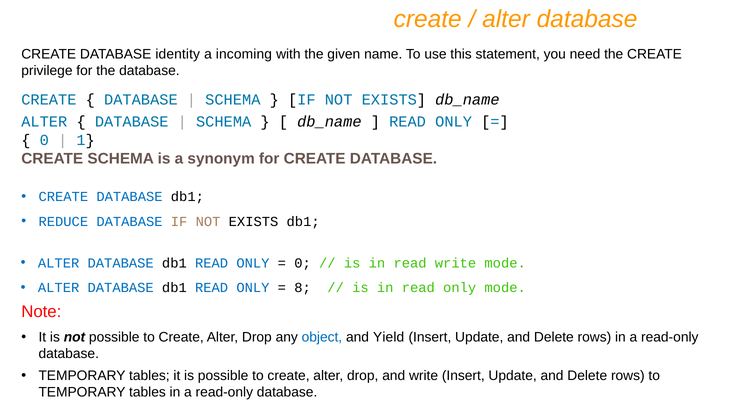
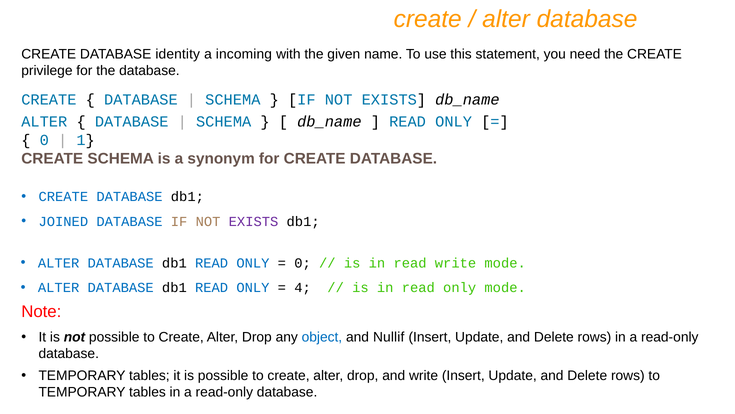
REDUCE: REDUCE -> JOINED (63, 221)
EXISTS colour: black -> purple (254, 221)
8: 8 -> 4 (303, 287)
Yield: Yield -> Nullif (389, 337)
